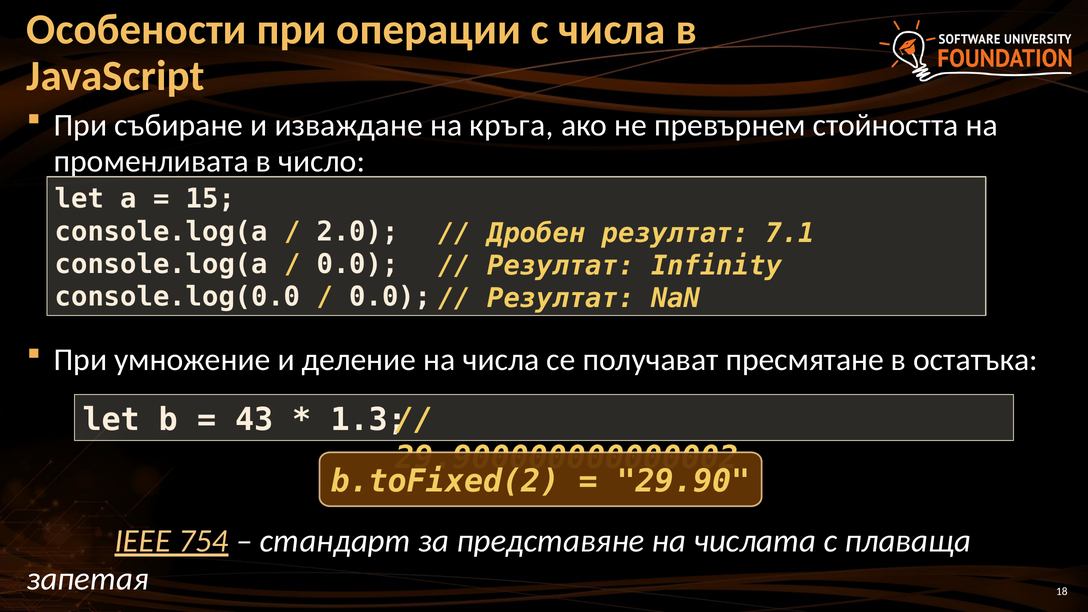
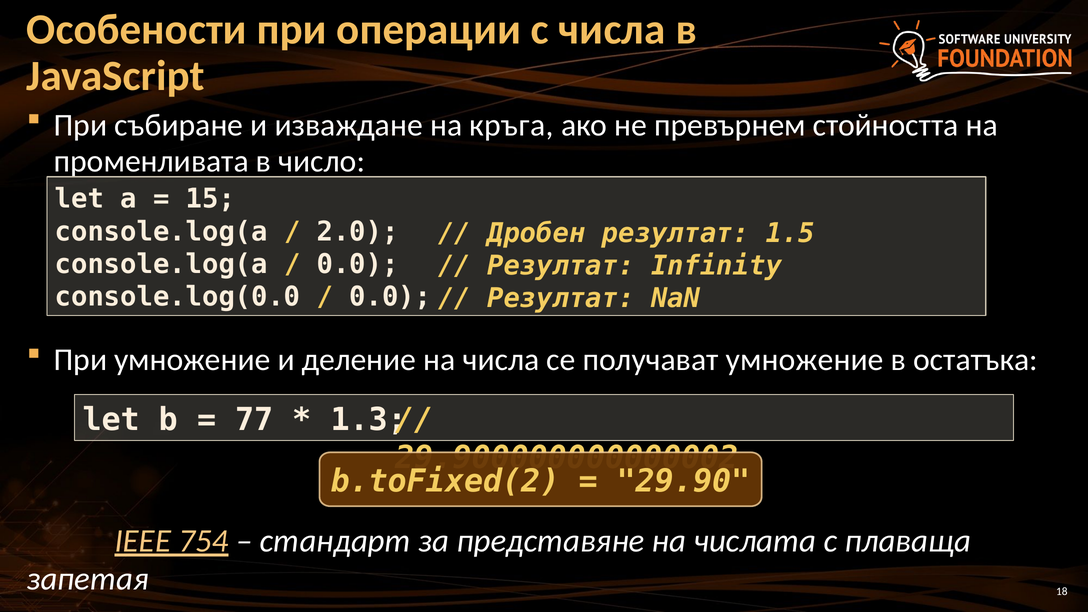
7.1: 7.1 -> 1.5 (790, 233)
получават пресмятане: пресмятане -> умножение (805, 360)
43: 43 -> 77 (254, 420)
